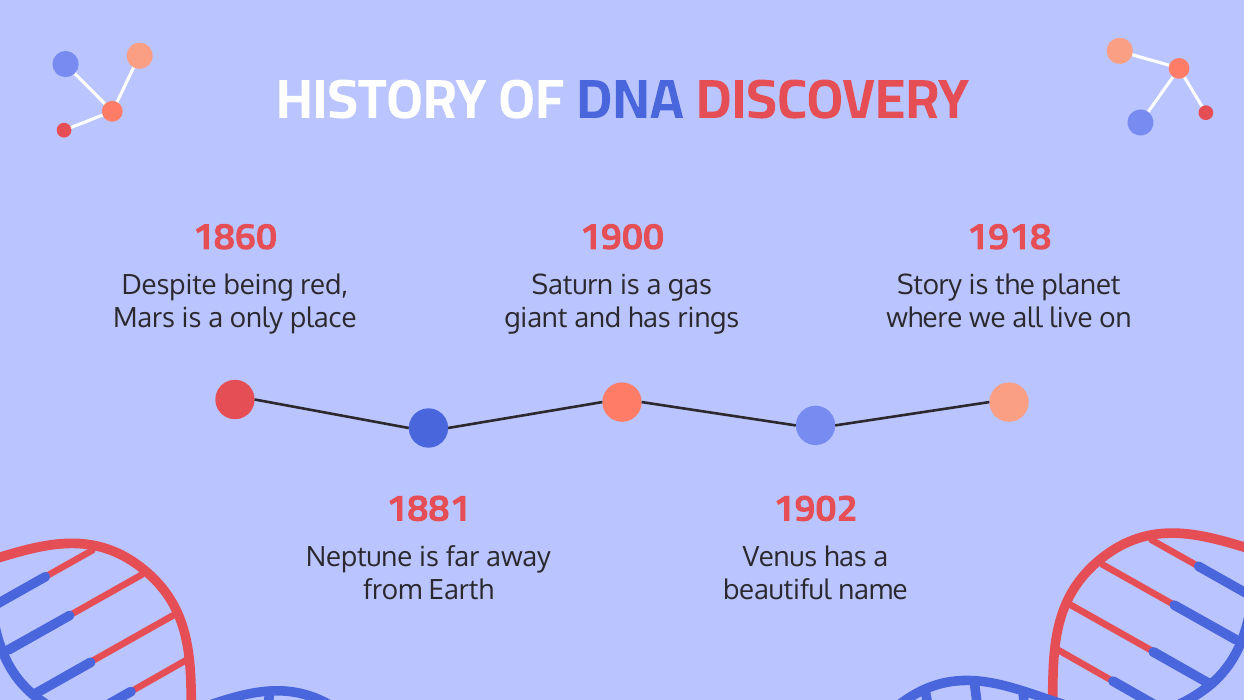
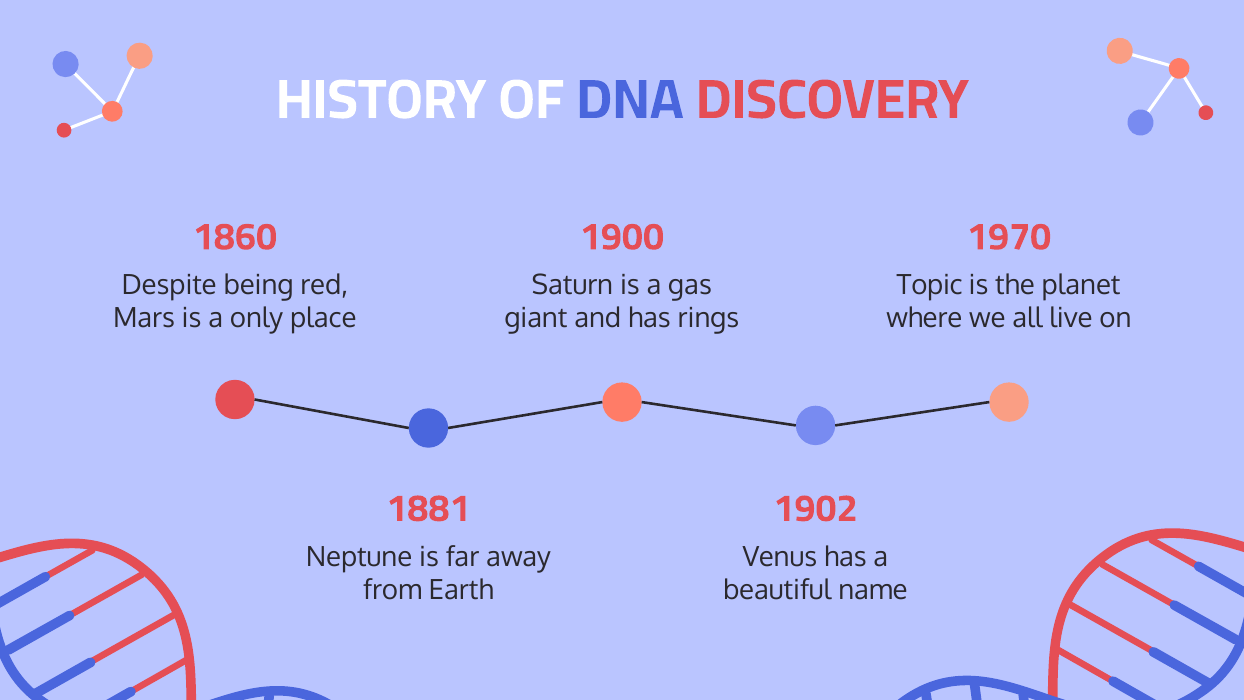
1918: 1918 -> 1970 (1009, 237)
Story: Story -> Topic (930, 285)
